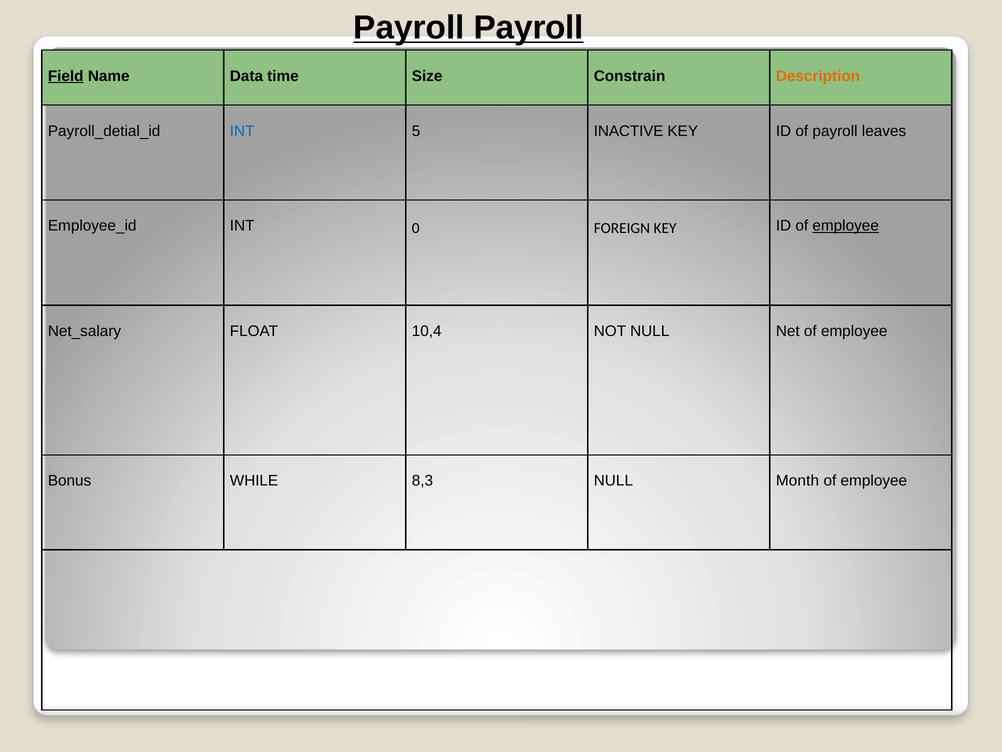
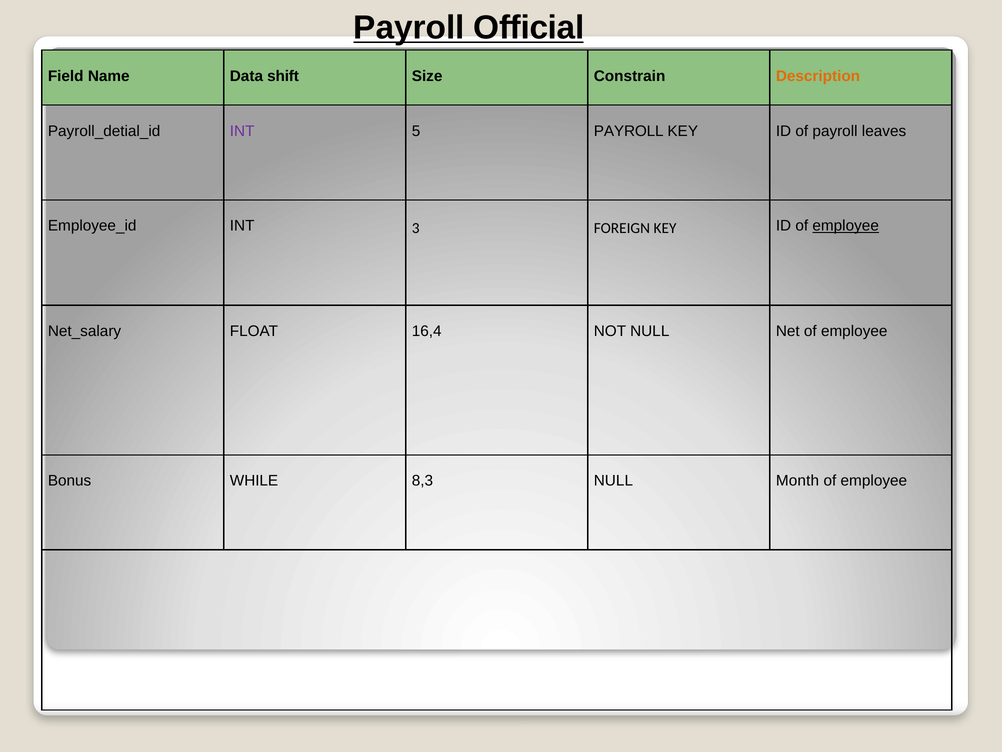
Payroll Payroll: Payroll -> Official (529, 28)
Field underline: present -> none (66, 76)
time: time -> shift (283, 76)
INT colour: blue -> purple (242, 131)
5 INACTIVE: INACTIVE -> PAYROLL (629, 131)
0: 0 -> 3 (416, 228)
10,4: 10,4 -> 16,4 (427, 331)
